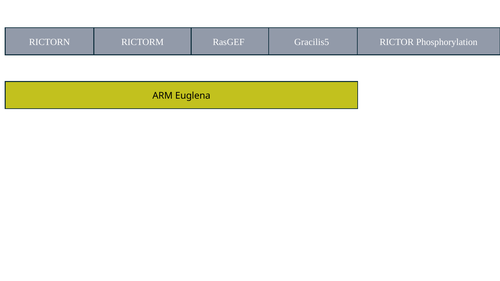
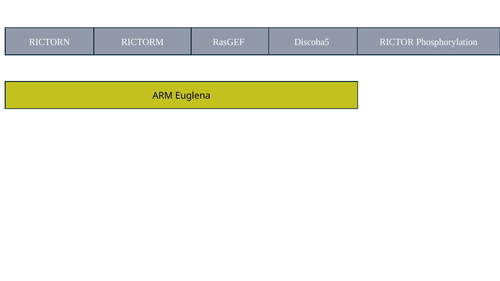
Gracilis5: Gracilis5 -> Discoba5 (312, 42)
